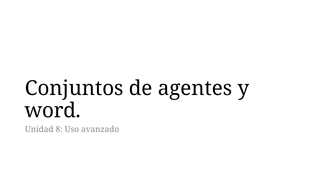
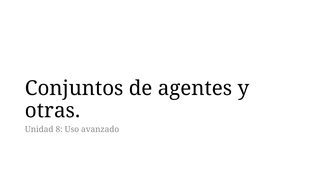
word: word -> otras (53, 111)
